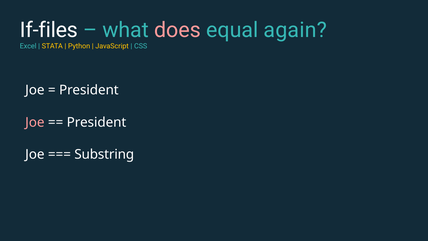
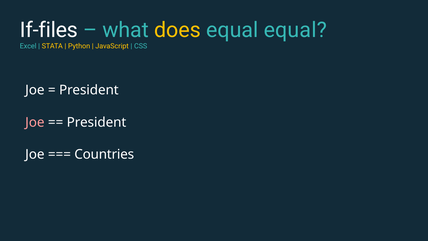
does colour: pink -> yellow (178, 30)
equal again: again -> equal (295, 30)
Substring: Substring -> Countries (104, 154)
